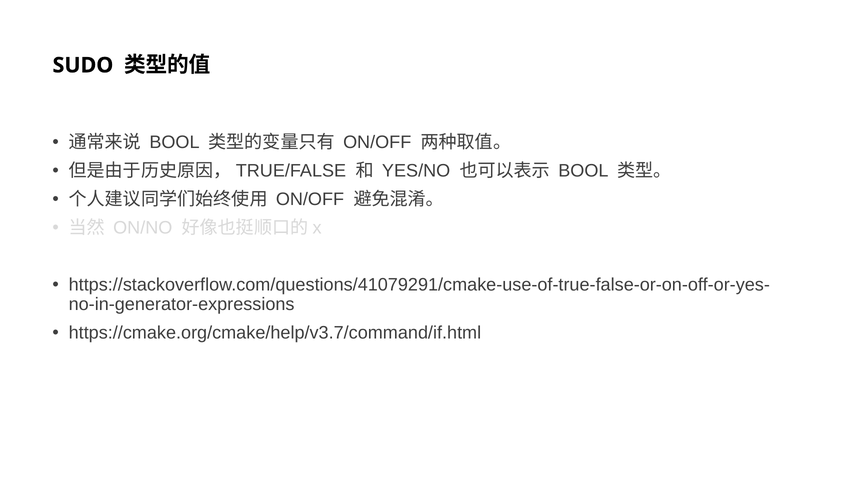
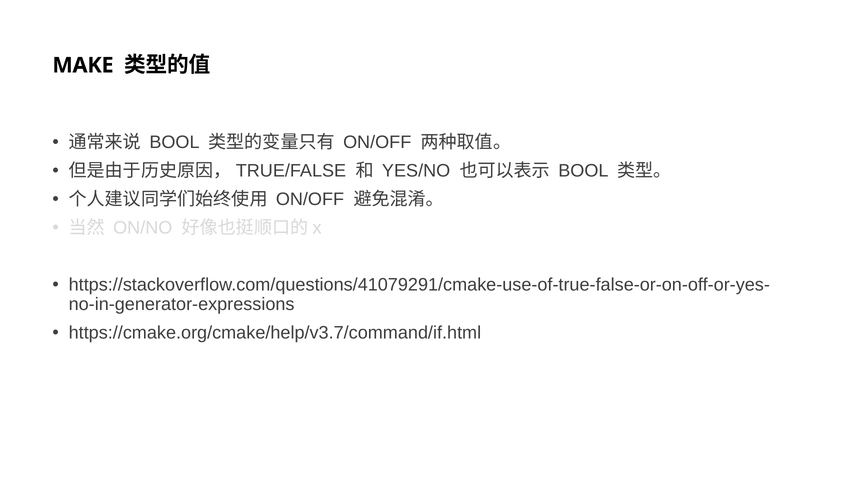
SUDO: SUDO -> MAKE (83, 65)
